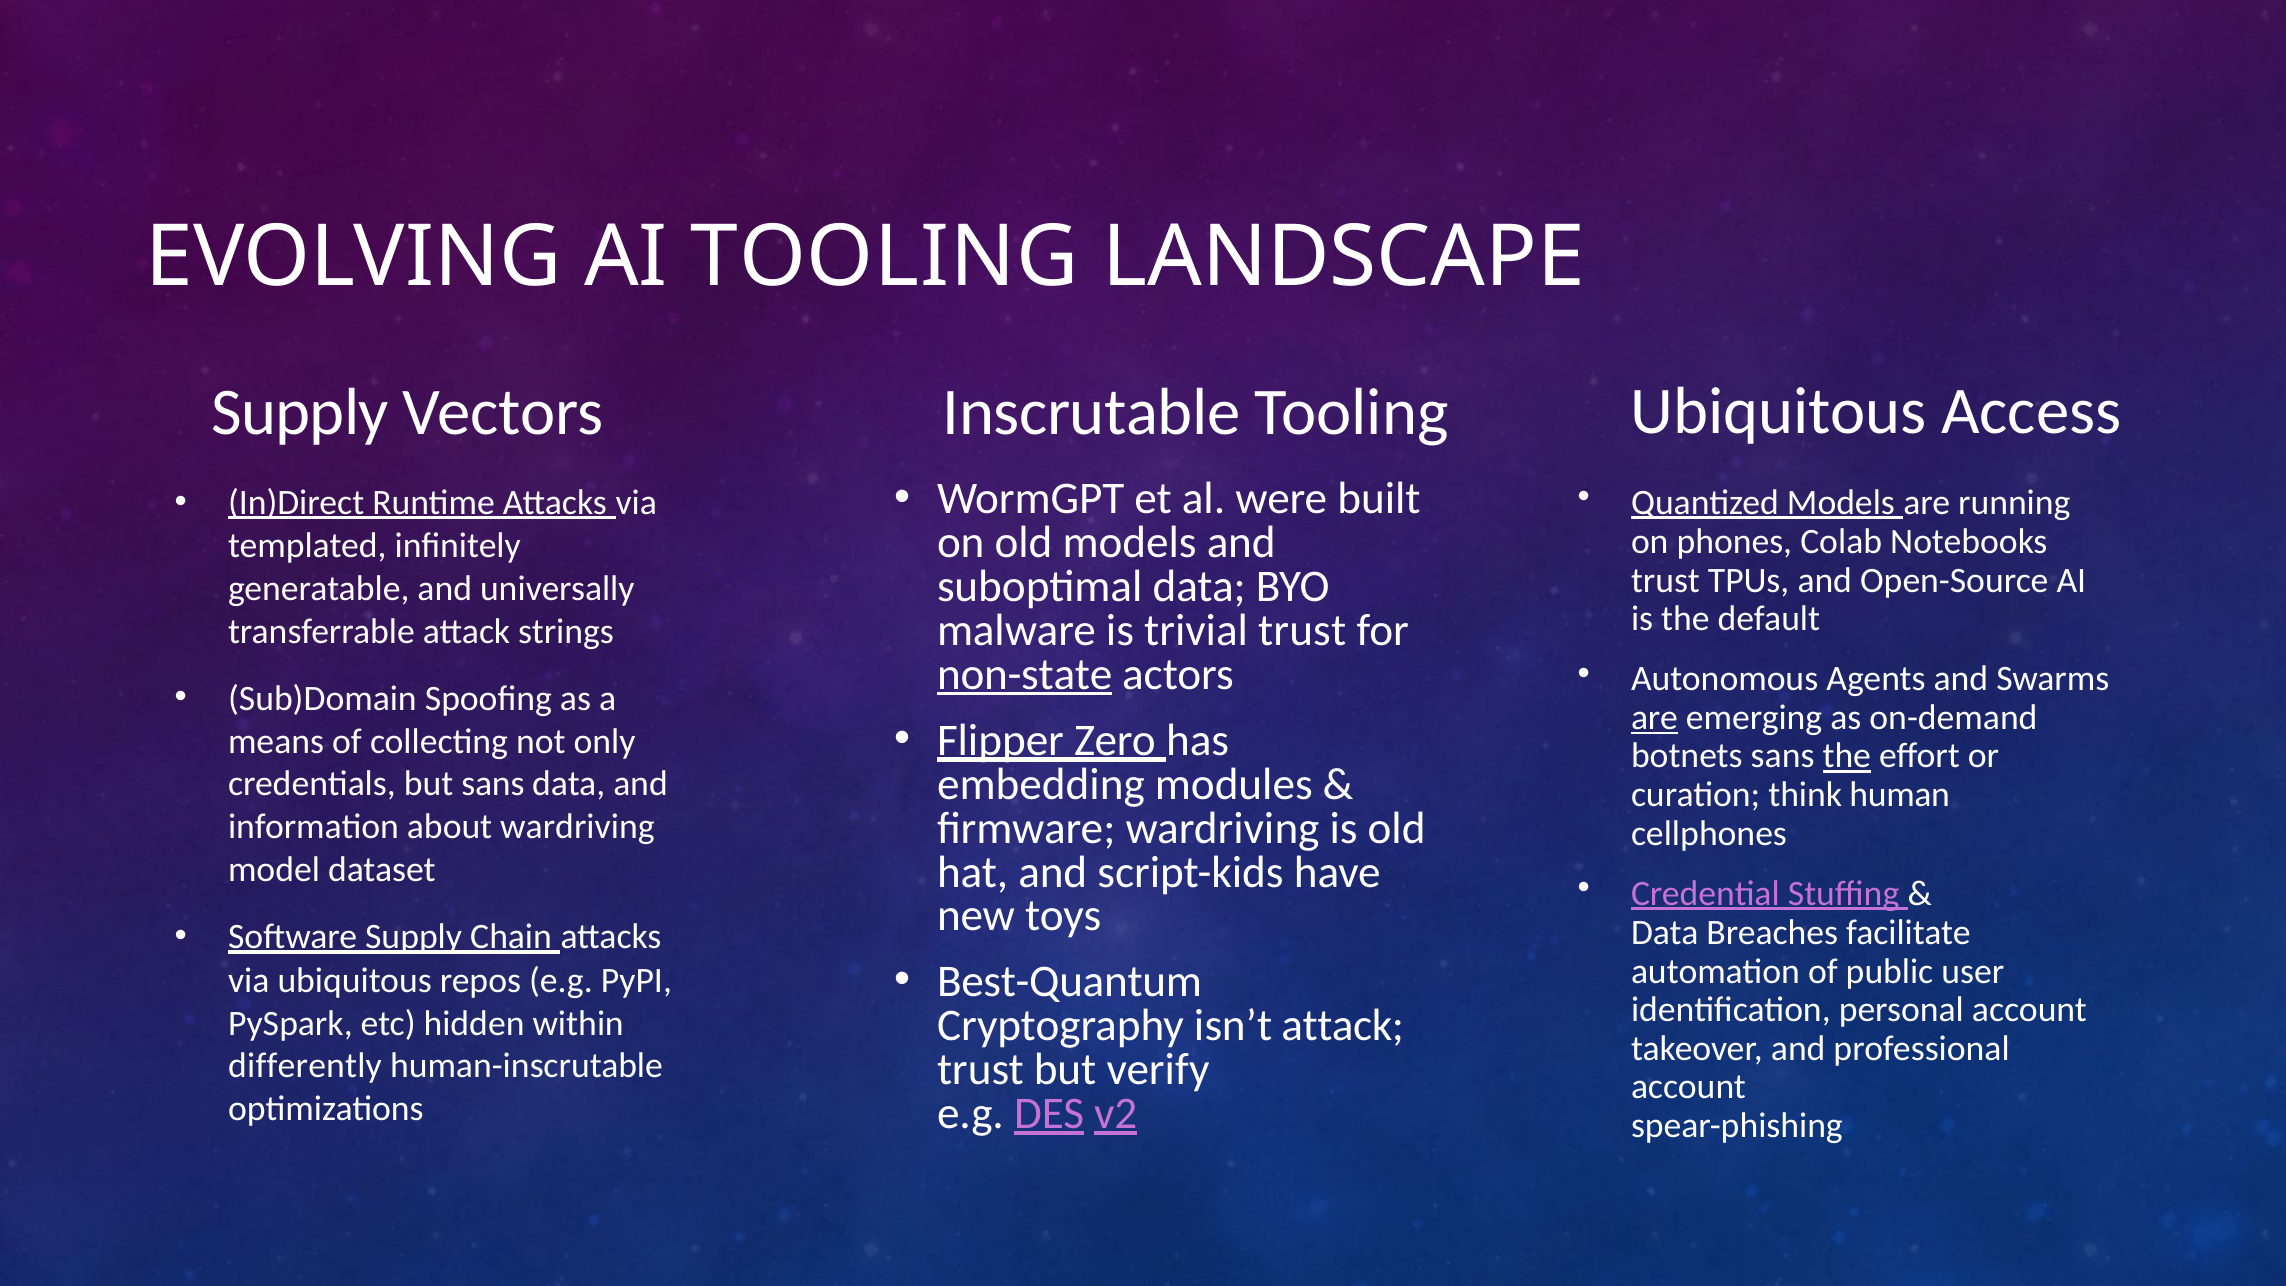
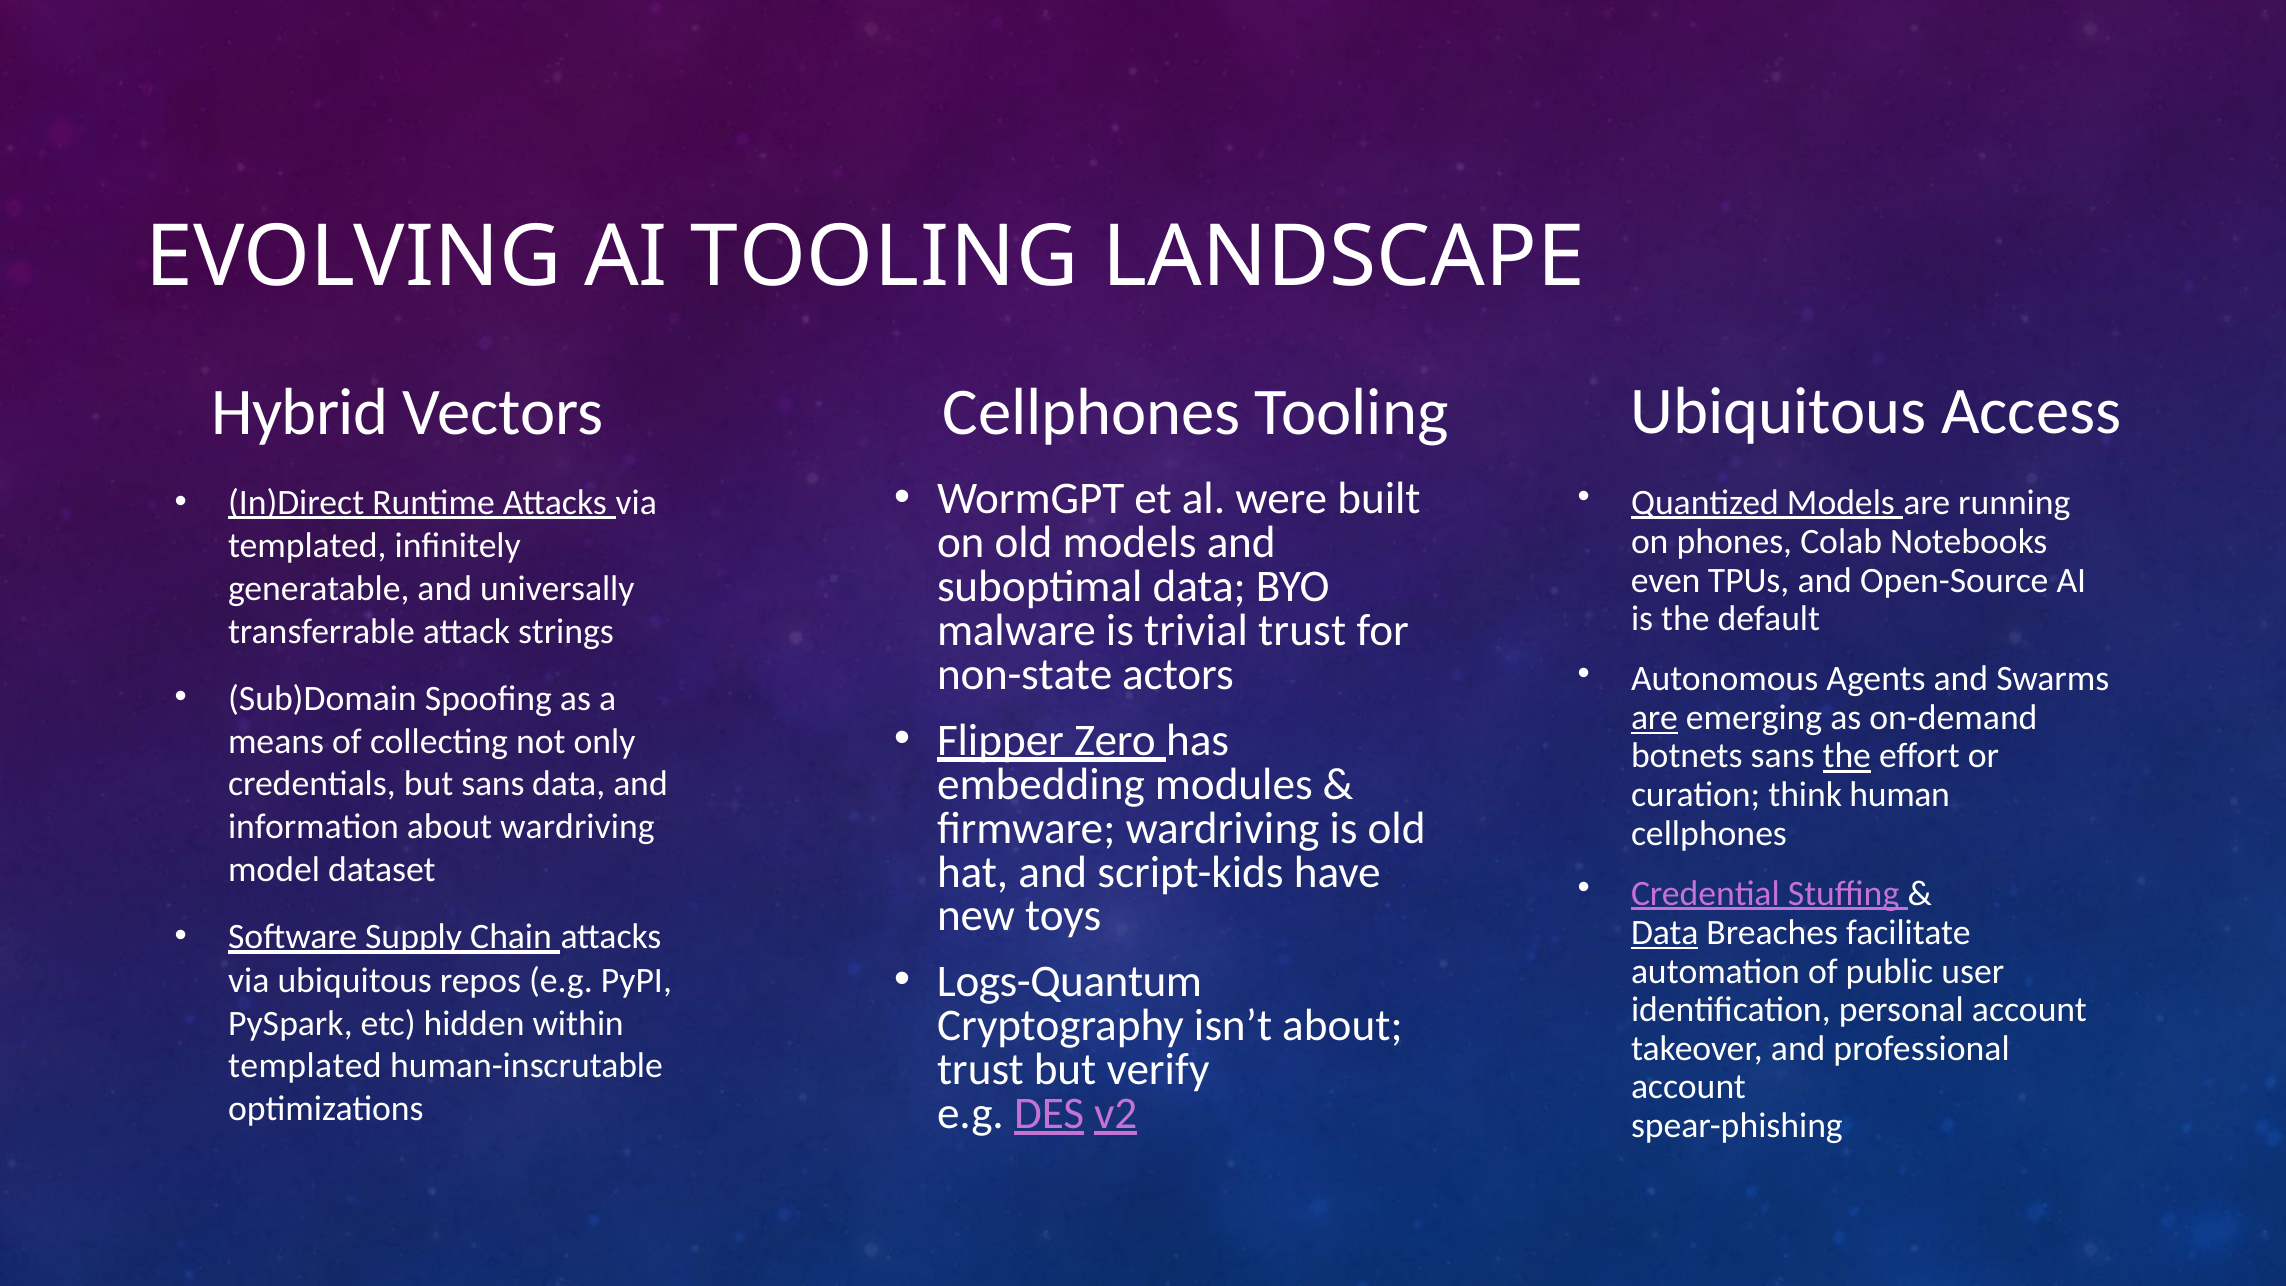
Inscrutable: Inscrutable -> Cellphones (1091, 412)
Supply: Supply -> Hybrid (300, 413)
trust: trust -> even (1666, 580)
non-state underline: present -> none (1025, 674)
Data underline: none -> present (1665, 933)
Best-Quantum: Best-Quantum -> Logs-Quantum (1070, 981)
isn’t attack: attack -> about (1342, 1025)
differently: differently -> templated (305, 1066)
